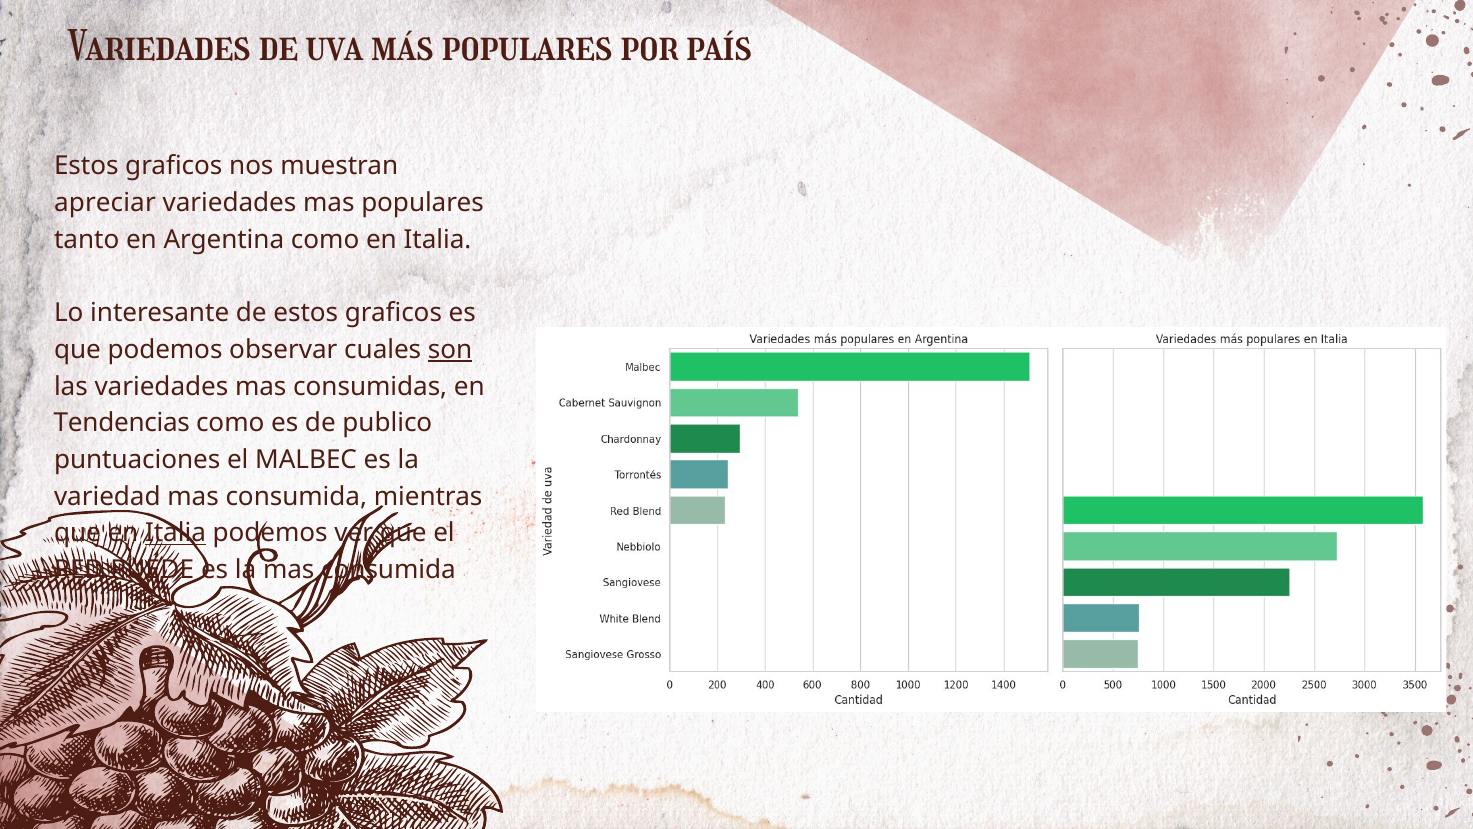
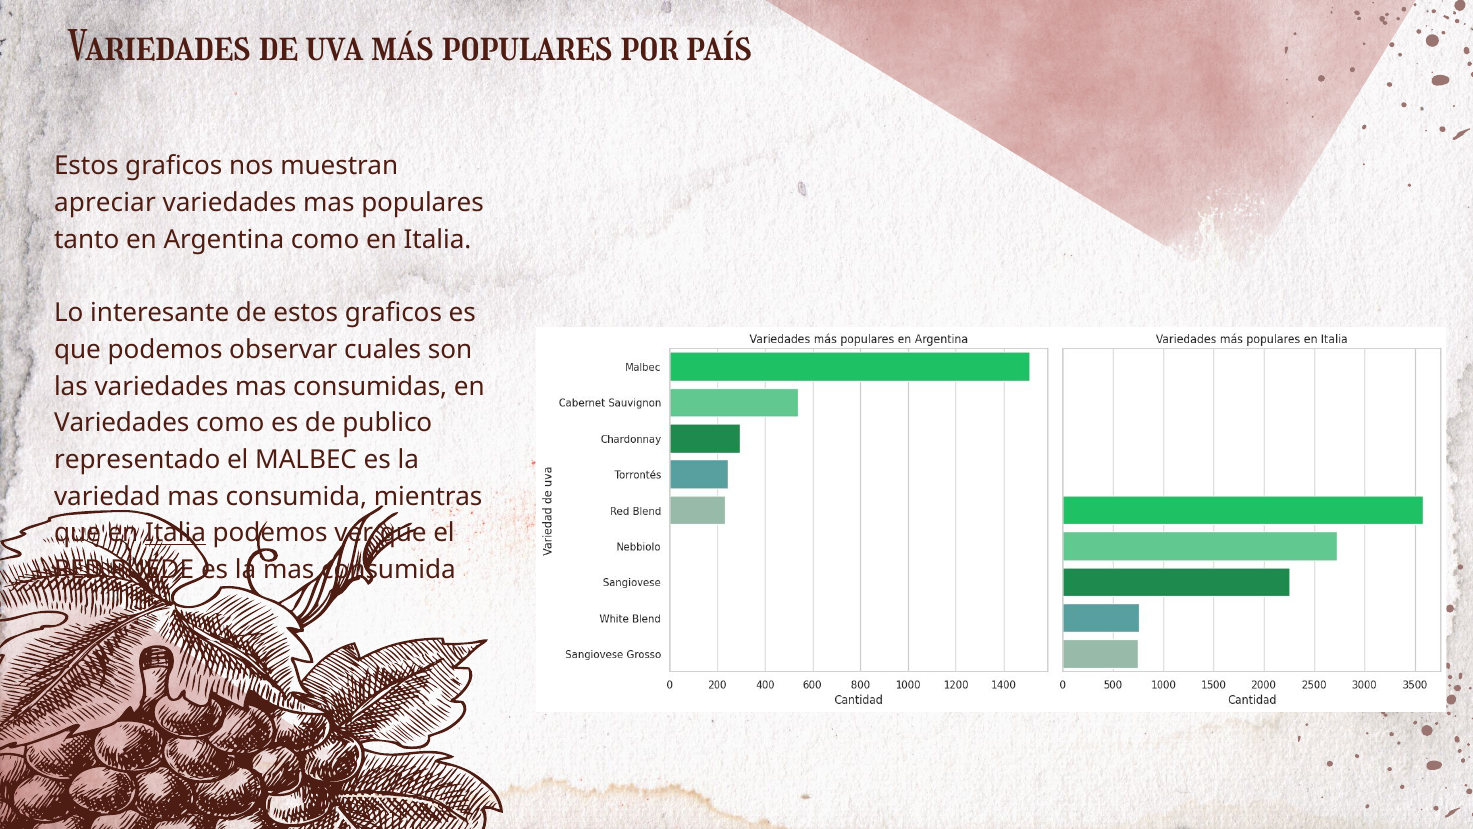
son underline: present -> none (450, 349)
Tendencias: Tendencias -> Variedades (122, 423)
puntuaciones: puntuaciones -> representado (137, 460)
